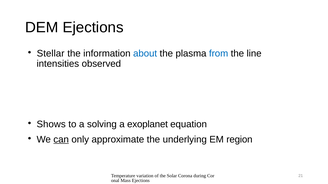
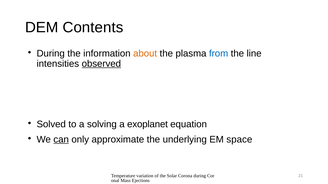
DEM Ejections: Ejections -> Contents (93, 28)
Stellar: Stellar -> During (51, 54)
about colour: blue -> orange (145, 54)
observed underline: none -> present (101, 64)
Shows: Shows -> Solved (51, 125)
region: region -> space (239, 140)
